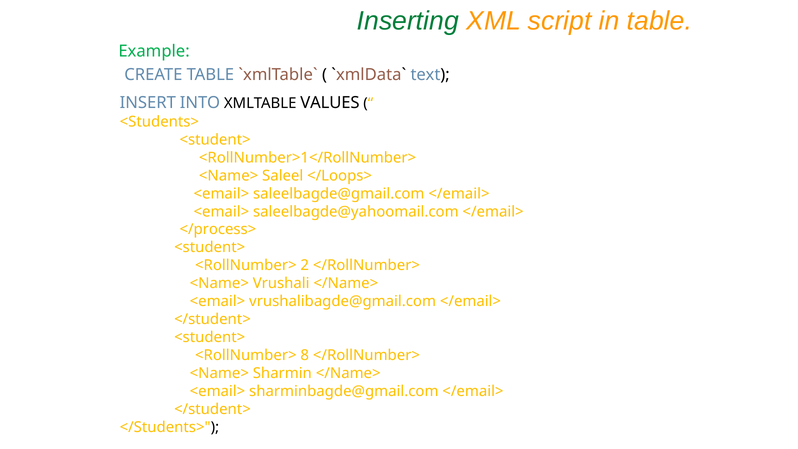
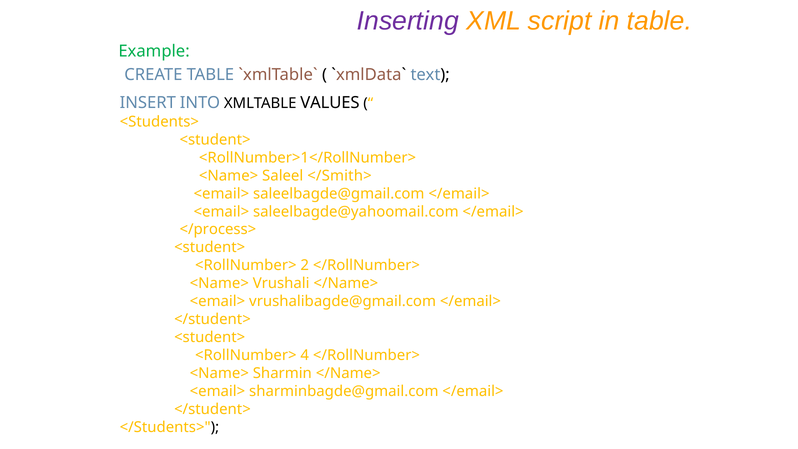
Inserting colour: green -> purple (408, 21)
</Loops>: </Loops> -> </Smith> (340, 176)
8: 8 -> 4 (305, 355)
